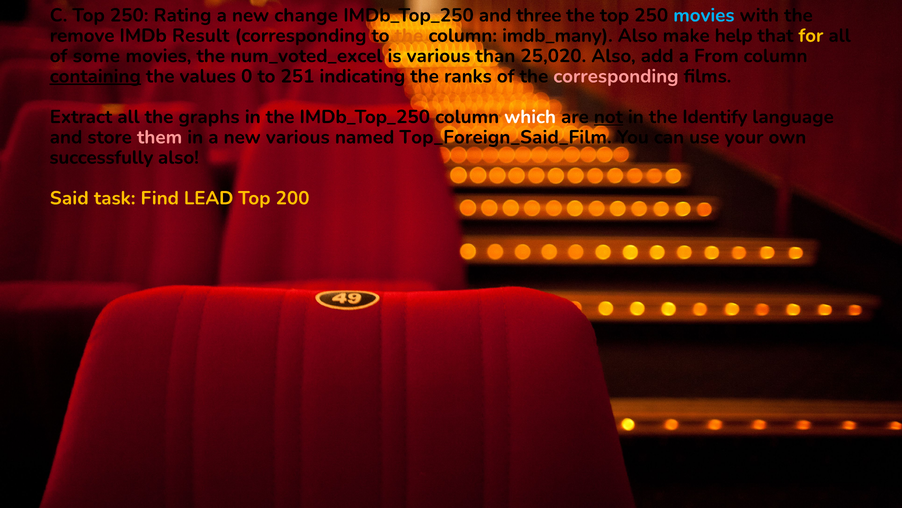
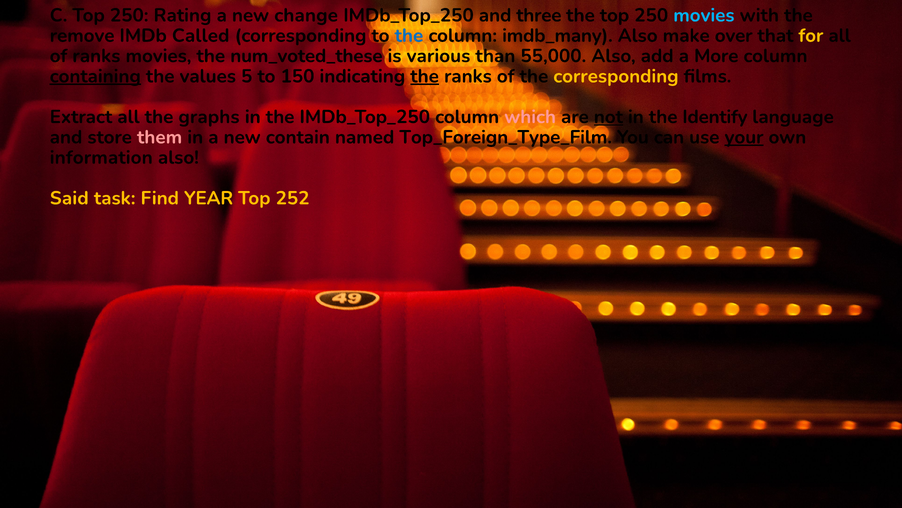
Result: Result -> Called (201, 36)
the colour: orange -> blue (409, 36)
help: help -> over (734, 36)
of some: some -> ranks (96, 56)
num_voted_excel: num_voted_excel -> num_voted_these (306, 56)
25,020: 25,020 -> 55,000 (553, 56)
From: From -> More (716, 56)
0: 0 -> 5 (247, 76)
251: 251 -> 150 (298, 76)
the underline: none -> present (425, 76)
corresponding colour: pink -> yellow (616, 76)
which colour: white -> pink (530, 117)
new various: various -> contain (298, 137)
Top_Foreign_Said_Film: Top_Foreign_Said_Film -> Top_Foreign_Type_Film (506, 137)
your underline: none -> present (744, 137)
successfully: successfully -> information (101, 157)
LEAD: LEAD -> YEAR (209, 198)
200: 200 -> 252 (293, 198)
